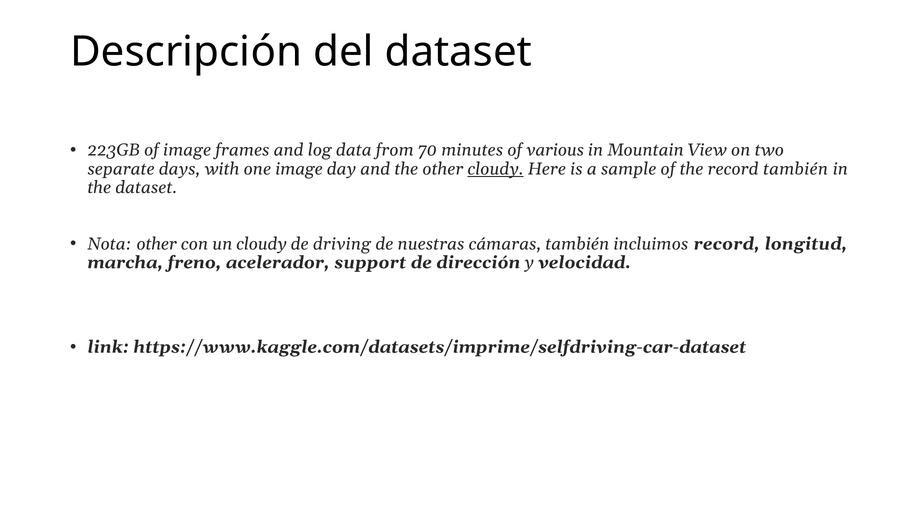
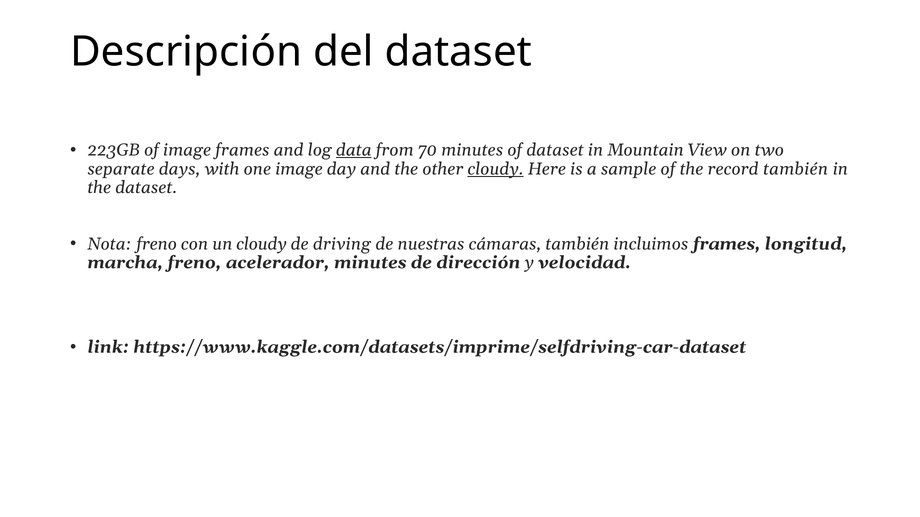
data underline: none -> present (354, 150)
of various: various -> dataset (555, 150)
Nota other: other -> freno (157, 244)
incluimos record: record -> frames (727, 244)
acelerador support: support -> minutes (370, 263)
